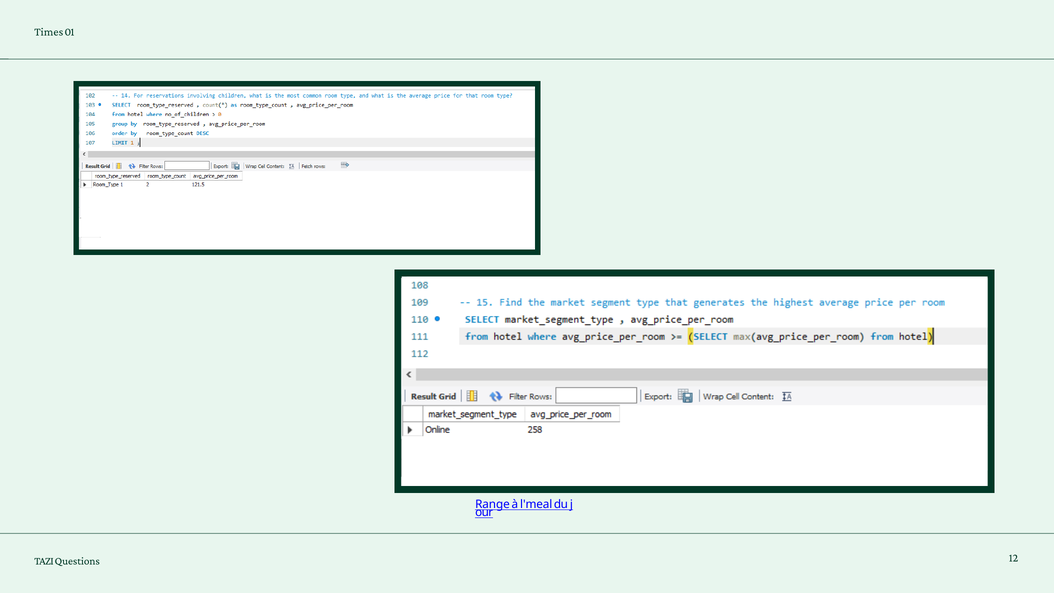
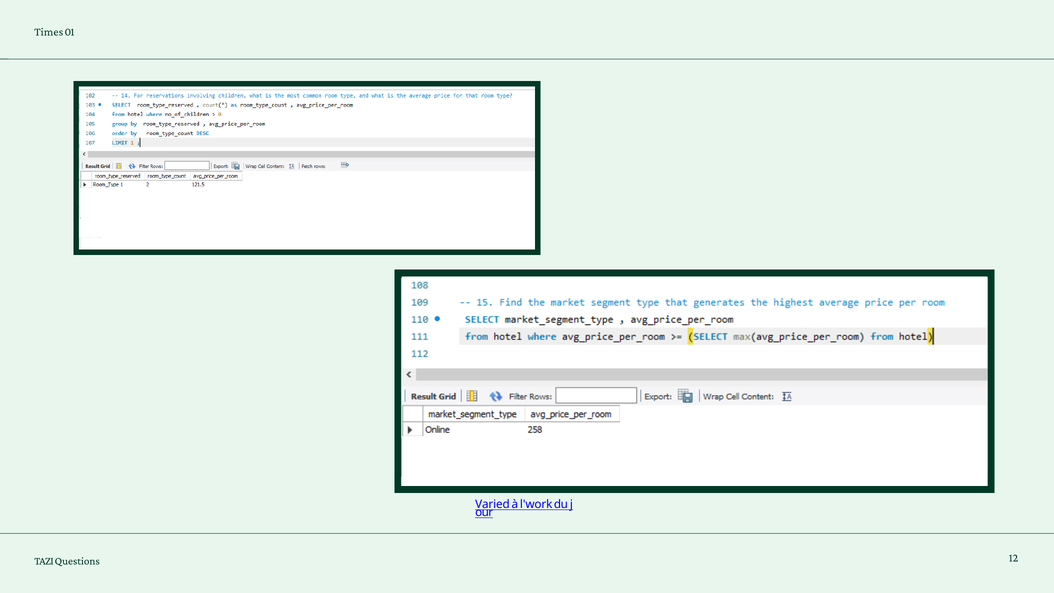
Range: Range -> Varied (492, 504)
l'meal: l'meal -> l'work (536, 504)
